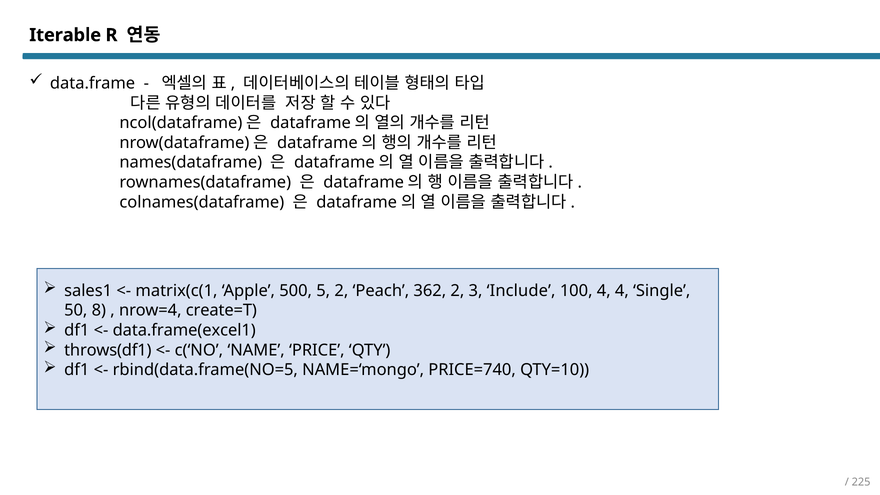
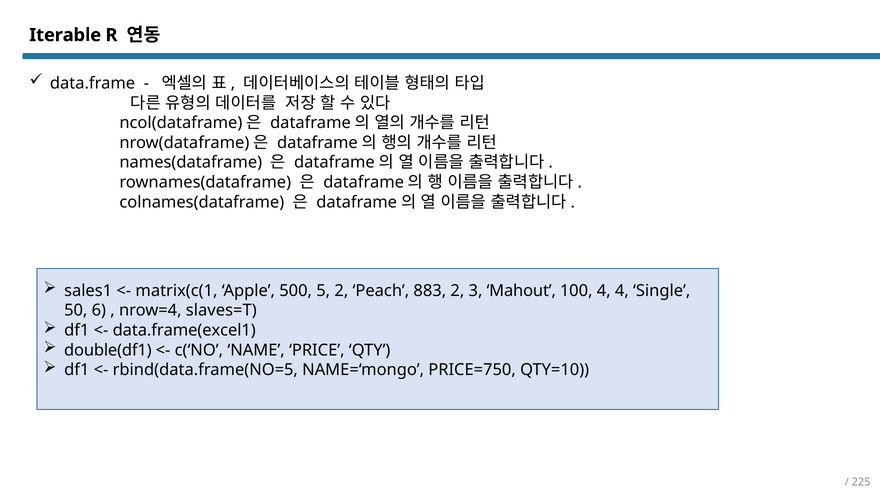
362: 362 -> 883 (430, 291)
Include: Include -> Mahout (521, 291)
8: 8 -> 6 (99, 311)
create=T: create=T -> slaves=T (221, 311)
throws(df1: throws(df1 -> double(df1 (108, 350)
PRICE=740: PRICE=740 -> PRICE=750 (472, 370)
